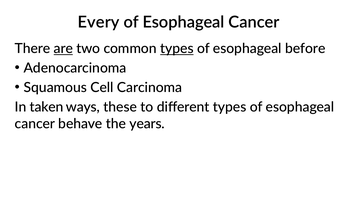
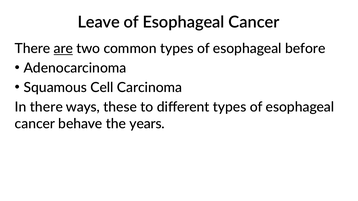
Every: Every -> Leave (99, 22)
types underline: present -> none (177, 49)
In taken: taken -> there (46, 107)
